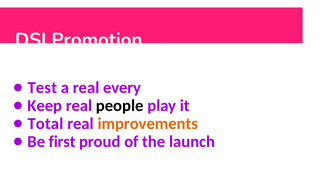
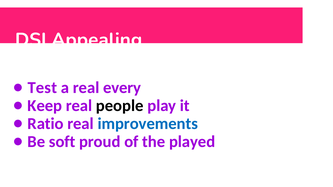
Promotion: Promotion -> Appealing (97, 40)
Total: Total -> Ratio (46, 124)
improvements colour: orange -> blue (148, 124)
first: first -> soft (62, 142)
launch: launch -> played (192, 142)
